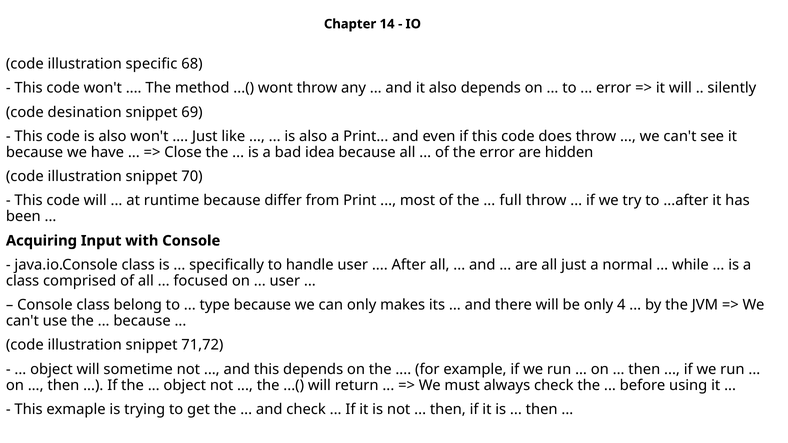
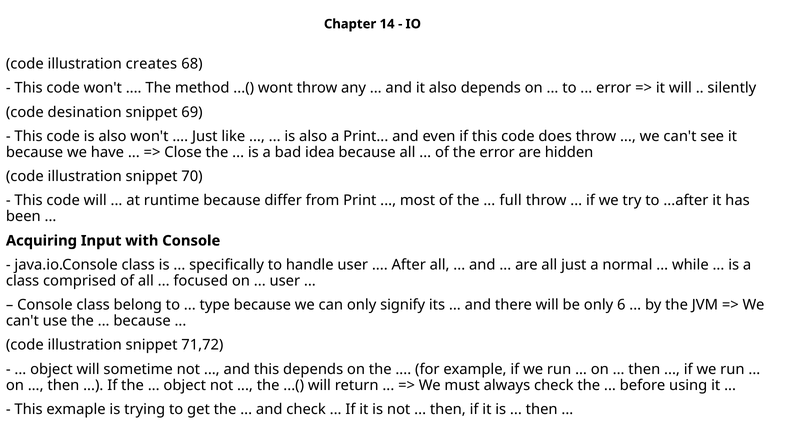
specific: specific -> creates (151, 64)
makes: makes -> signify (403, 305)
4: 4 -> 6 (621, 305)
